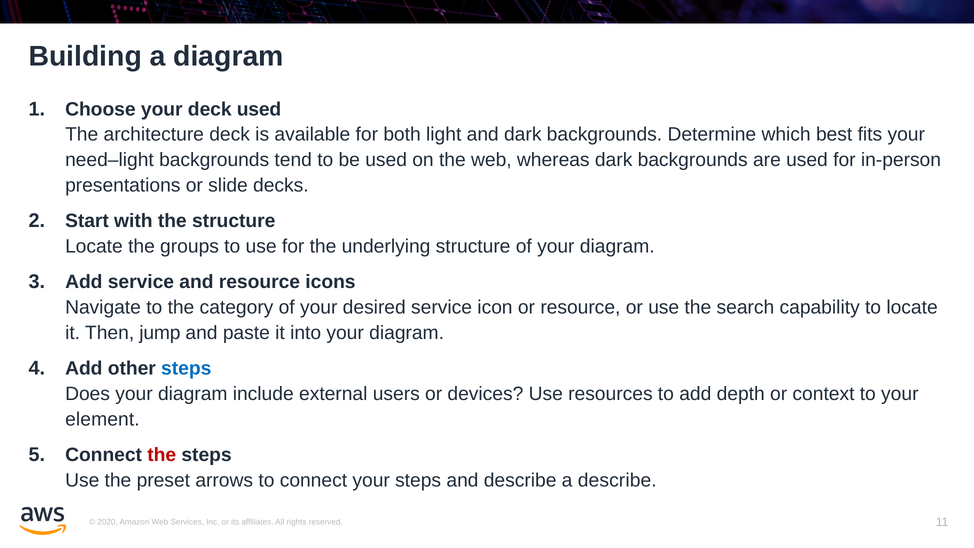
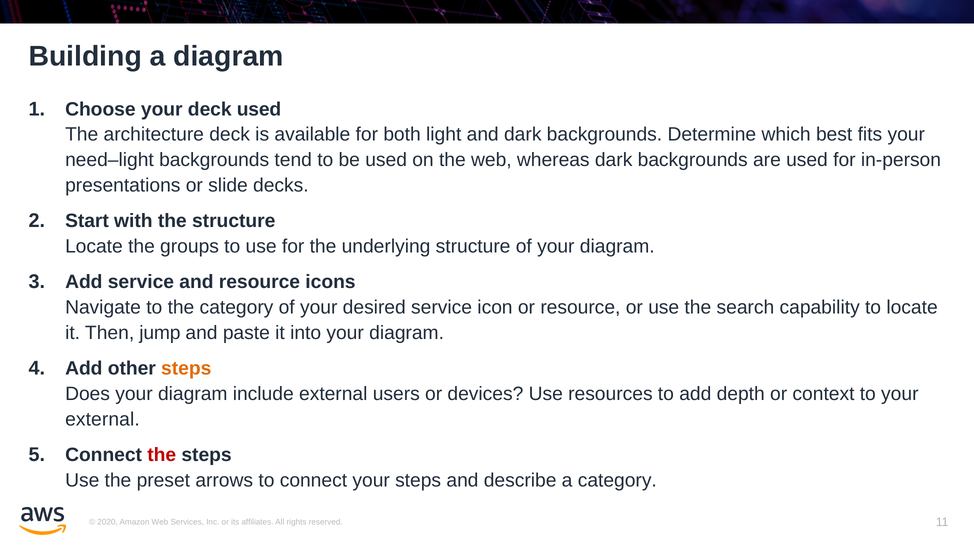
steps colour: blue -> orange (186, 368)
element: element -> external (102, 419)
a describe: describe -> category (617, 480)
